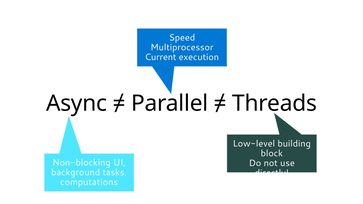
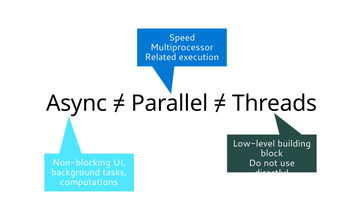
Current: Current -> Related (161, 57)
